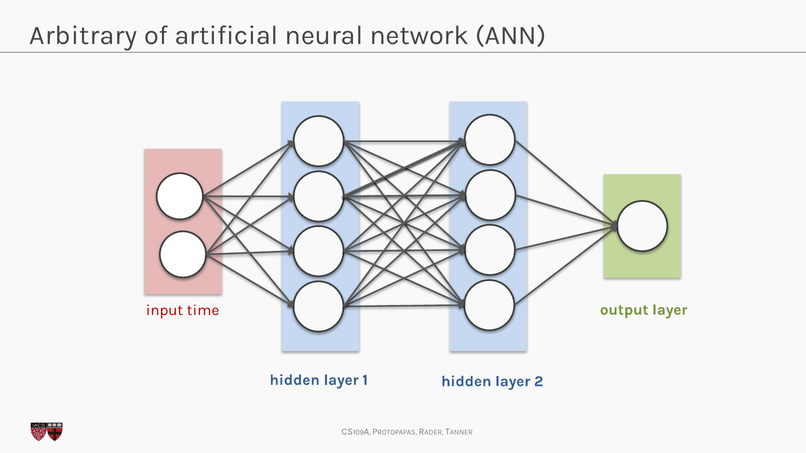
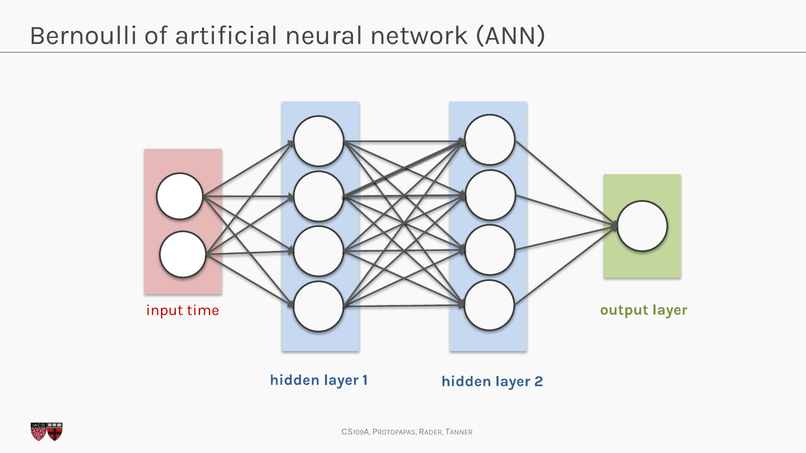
Arbitrary: Arbitrary -> Bernoulli (84, 35)
